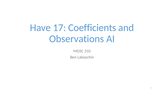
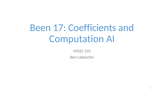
Have: Have -> Been (40, 28)
Observations: Observations -> Computation (77, 39)
